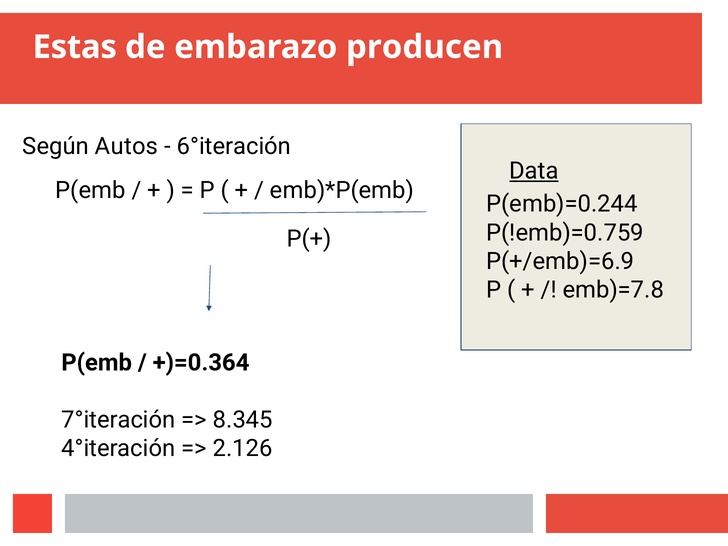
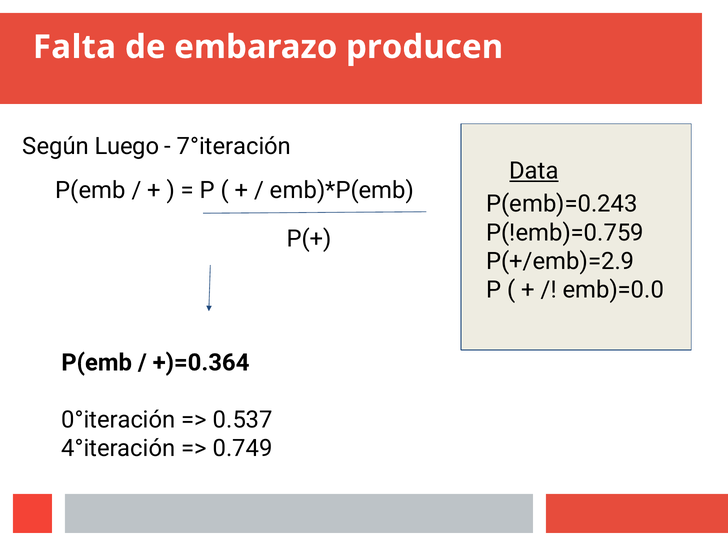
Estas: Estas -> Falta (74, 47)
Autos: Autos -> Luego (127, 146)
6°iteración: 6°iteración -> 7°iteración (234, 146)
P(emb)=0.244: P(emb)=0.244 -> P(emb)=0.243 (562, 204)
P(+/emb)=6.9: P(+/emb)=6.9 -> P(+/emb)=2.9 (560, 261)
emb)=7.8: emb)=7.8 -> emb)=0.0 (613, 290)
7°iteración: 7°iteración -> 0°iteración (118, 420)
8.345: 8.345 -> 0.537 (243, 420)
2.126: 2.126 -> 0.749 (243, 448)
